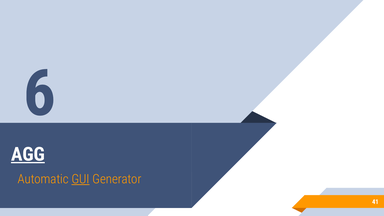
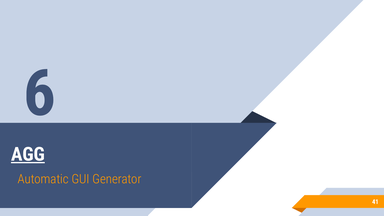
GUI underline: present -> none (81, 179)
